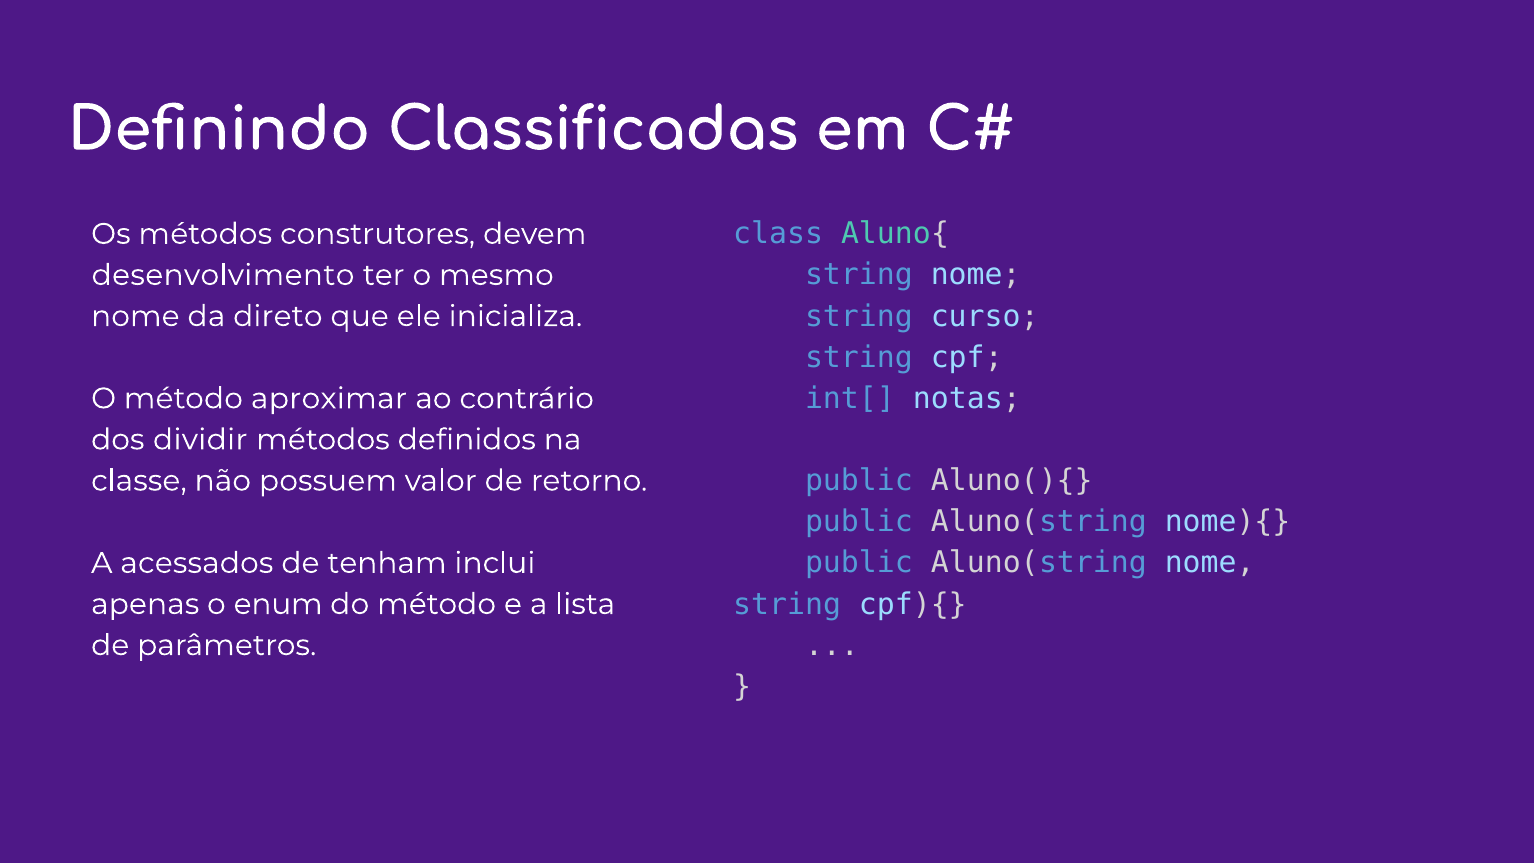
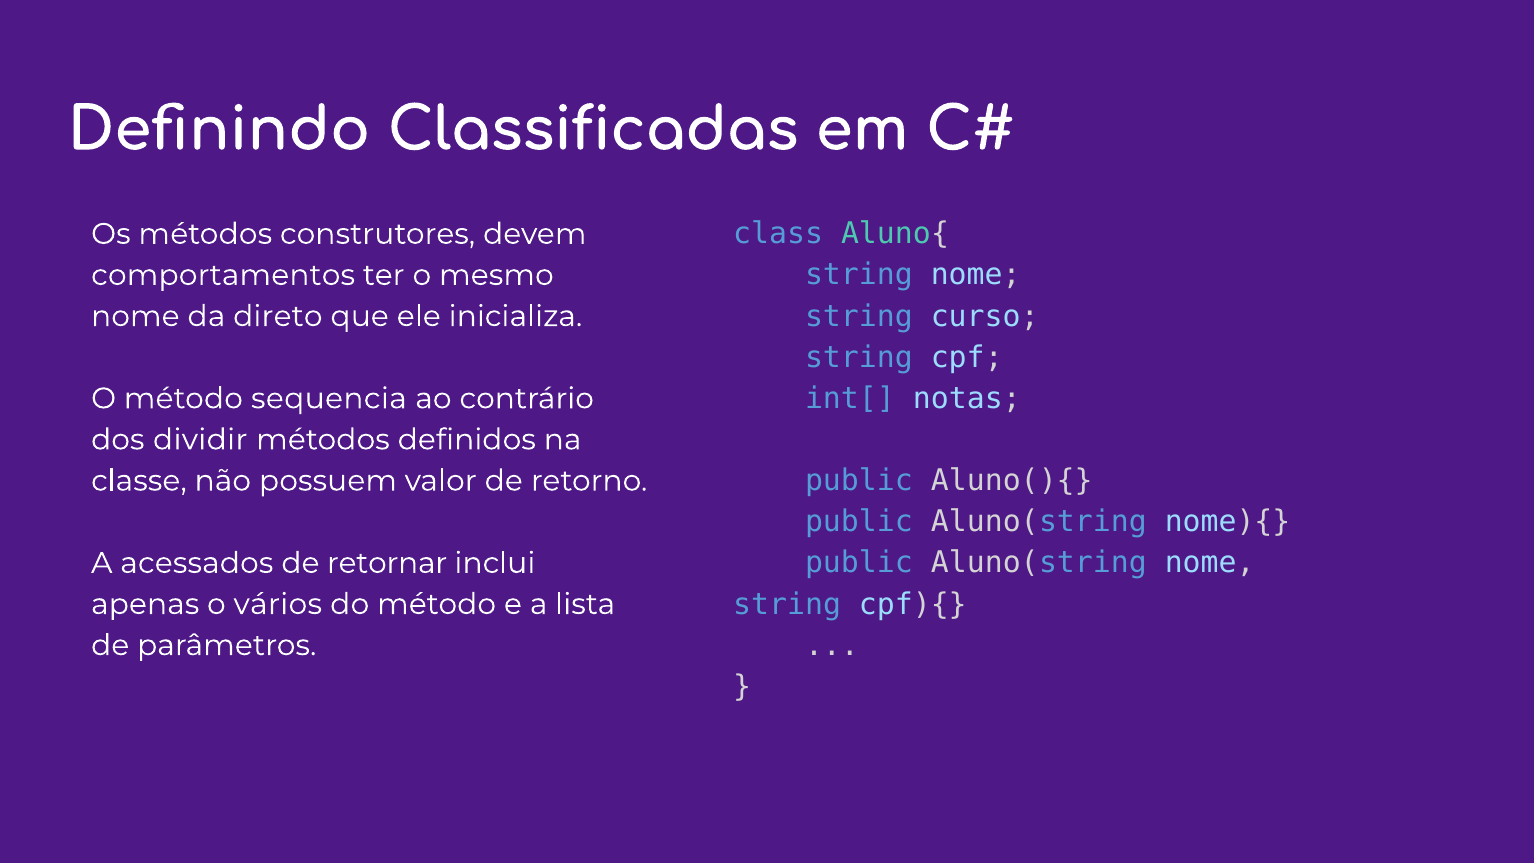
desenvolvimento: desenvolvimento -> comportamentos (223, 275)
aproximar: aproximar -> sequencia (329, 398)
tenham: tenham -> retornar (387, 563)
enum: enum -> vários (278, 604)
